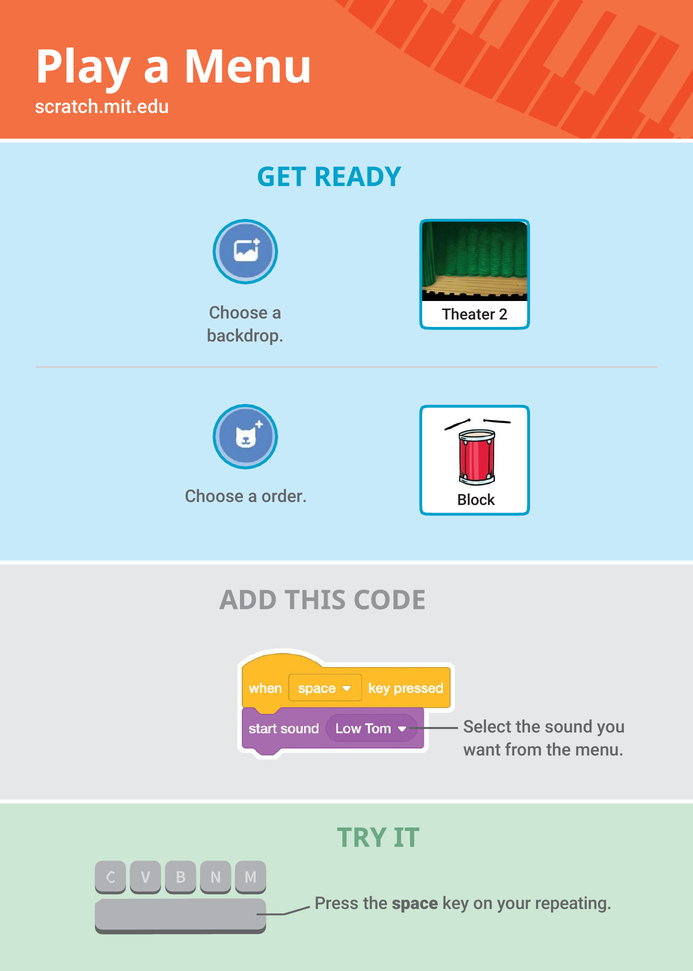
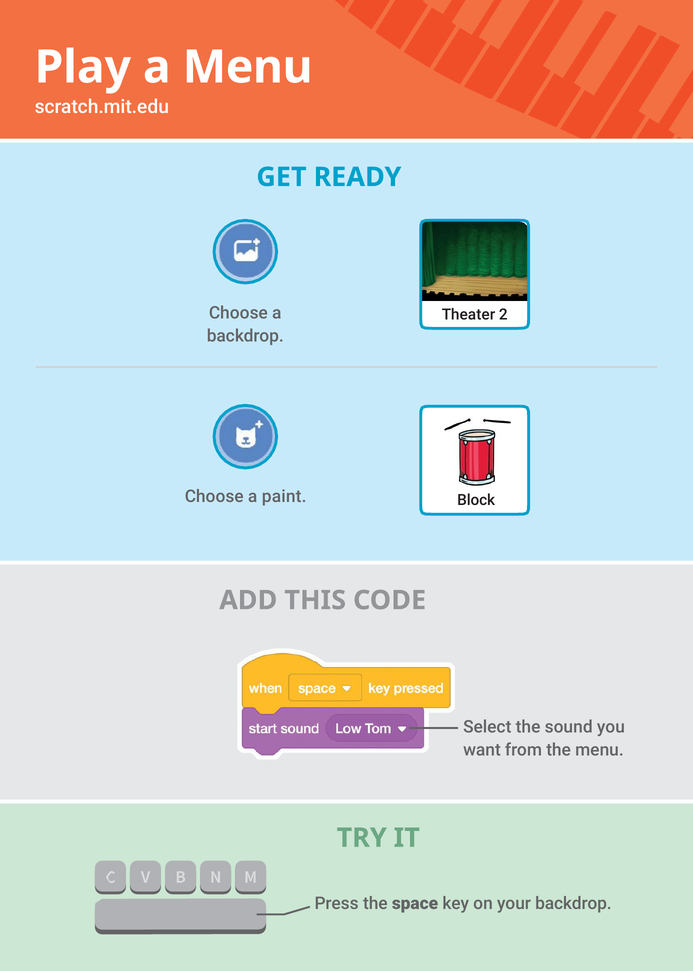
order: order -> paint (284, 496)
your repeating: repeating -> backdrop (573, 903)
